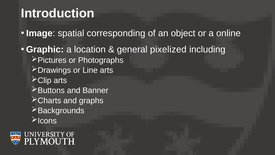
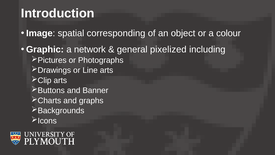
online: online -> colour (228, 33)
location: location -> network (90, 49)
